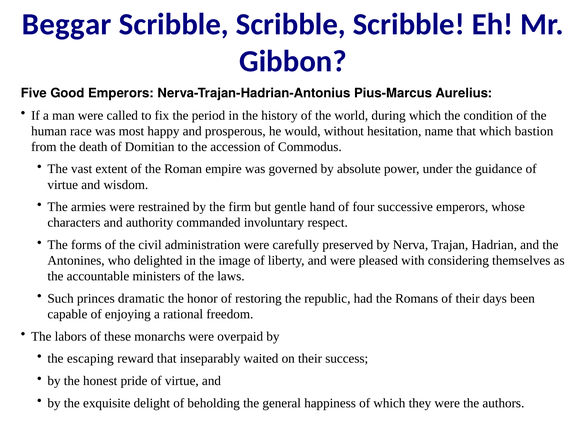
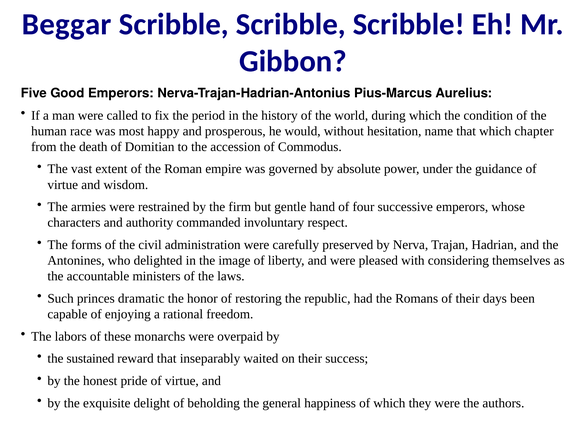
bastion: bastion -> chapter (534, 131)
escaping: escaping -> sustained (90, 359)
